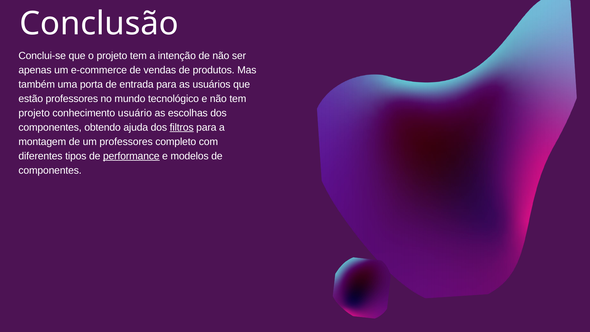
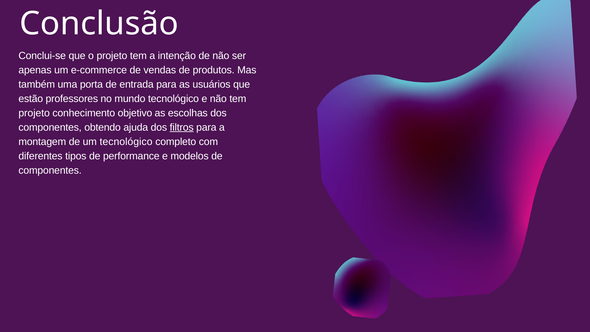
usuário: usuário -> objetivo (135, 113)
um professores: professores -> tecnológico (126, 142)
performance underline: present -> none (131, 156)
